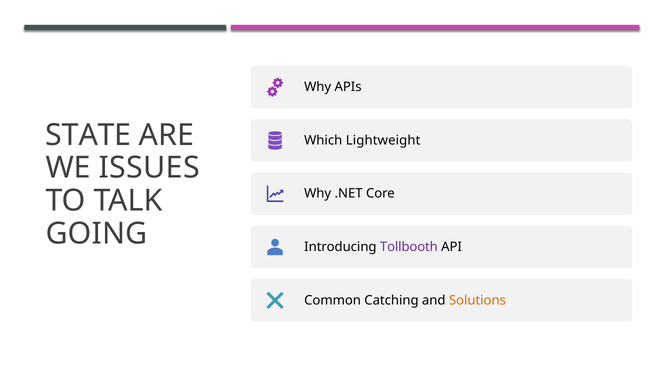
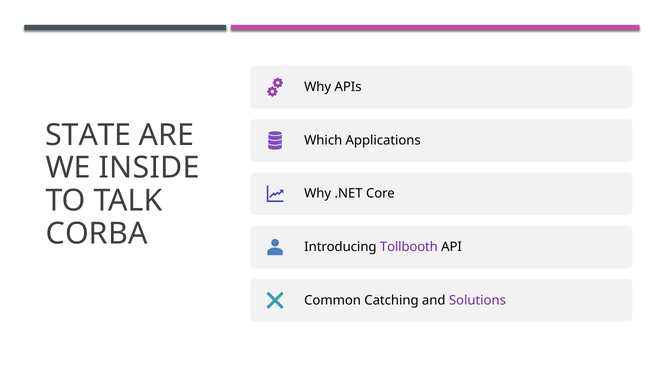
Lightweight: Lightweight -> Applications (383, 141)
ISSUES: ISSUES -> INSIDE (149, 168)
GOING: GOING -> CORBA (97, 234)
Solutions colour: orange -> purple (477, 301)
